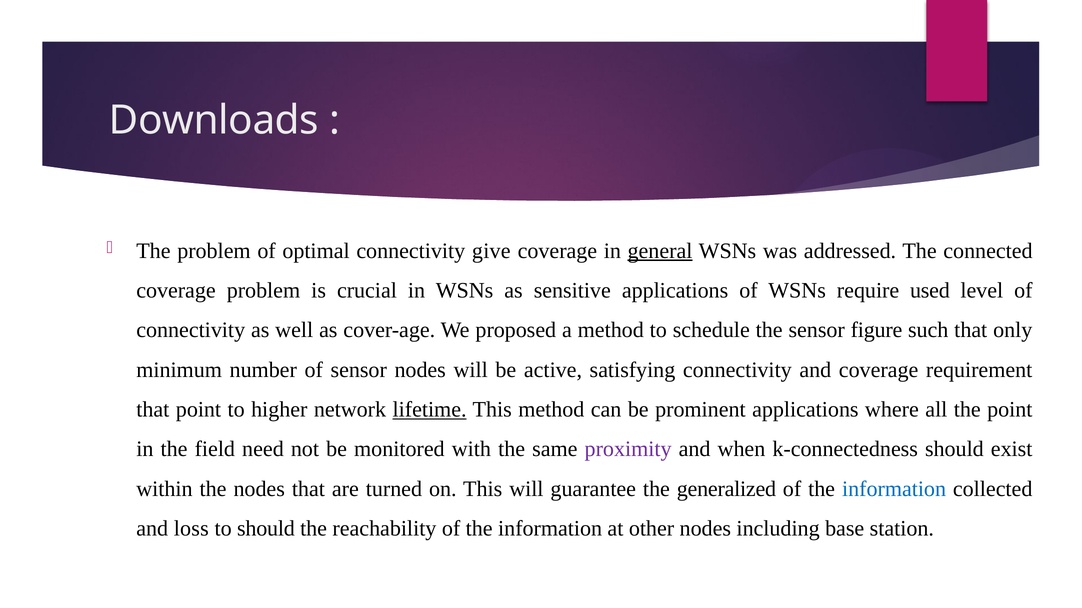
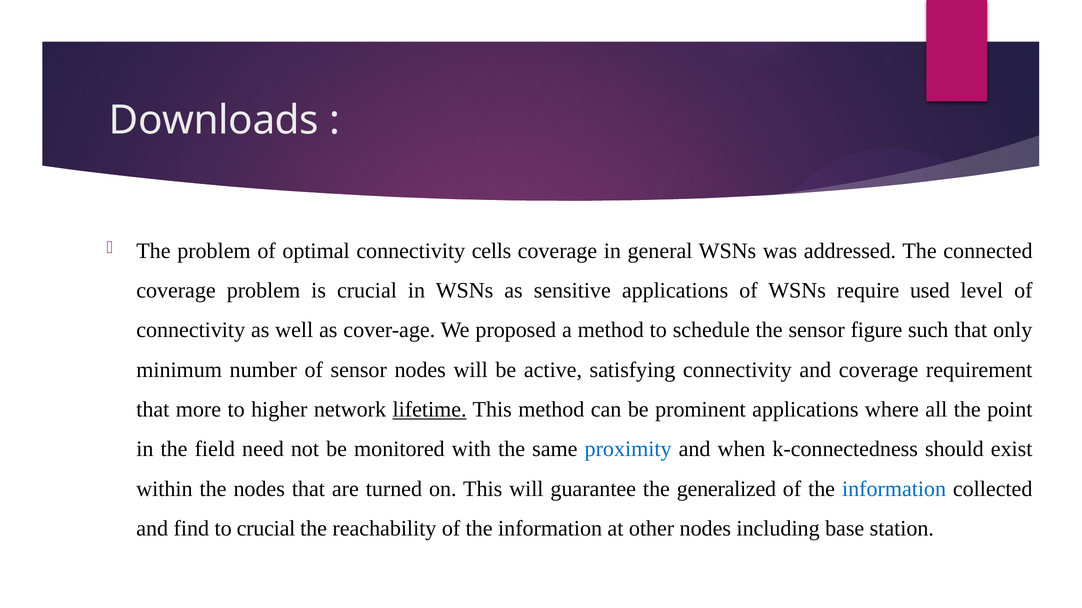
give: give -> cells (492, 251)
general underline: present -> none (660, 251)
that point: point -> more (198, 410)
proximity colour: purple -> blue (628, 450)
loss: loss -> find (191, 529)
to should: should -> crucial (266, 529)
